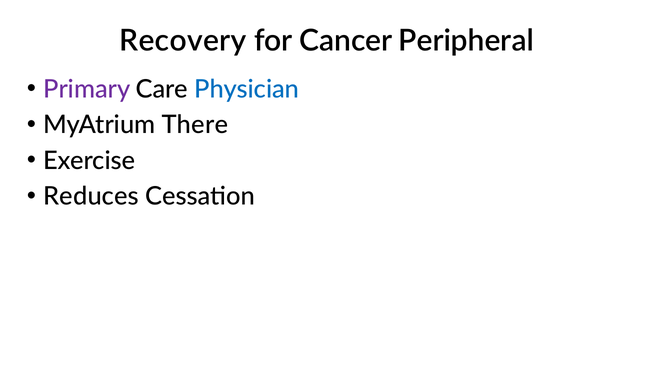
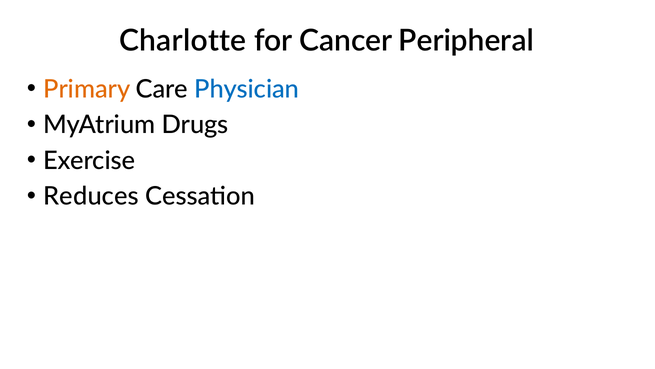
Recovery: Recovery -> Charlotte (183, 41)
Primary colour: purple -> orange (87, 89)
There: There -> Drugs (195, 125)
